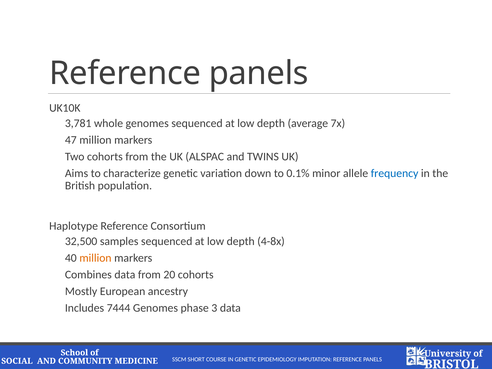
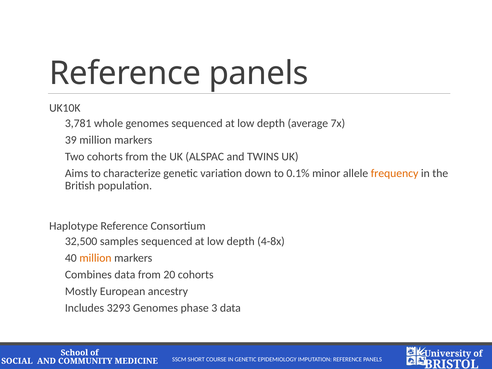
47: 47 -> 39 (71, 140)
frequency colour: blue -> orange (395, 173)
7444: 7444 -> 3293 (119, 308)
